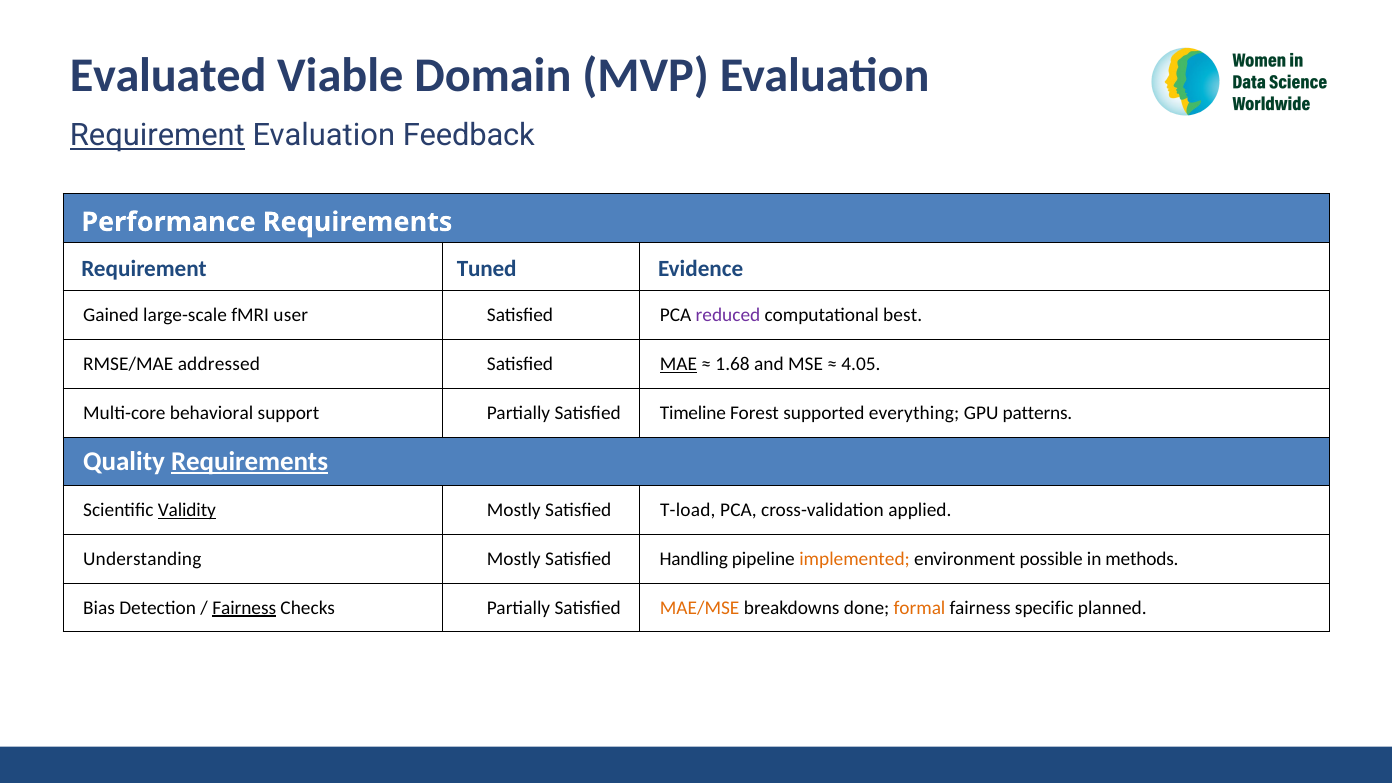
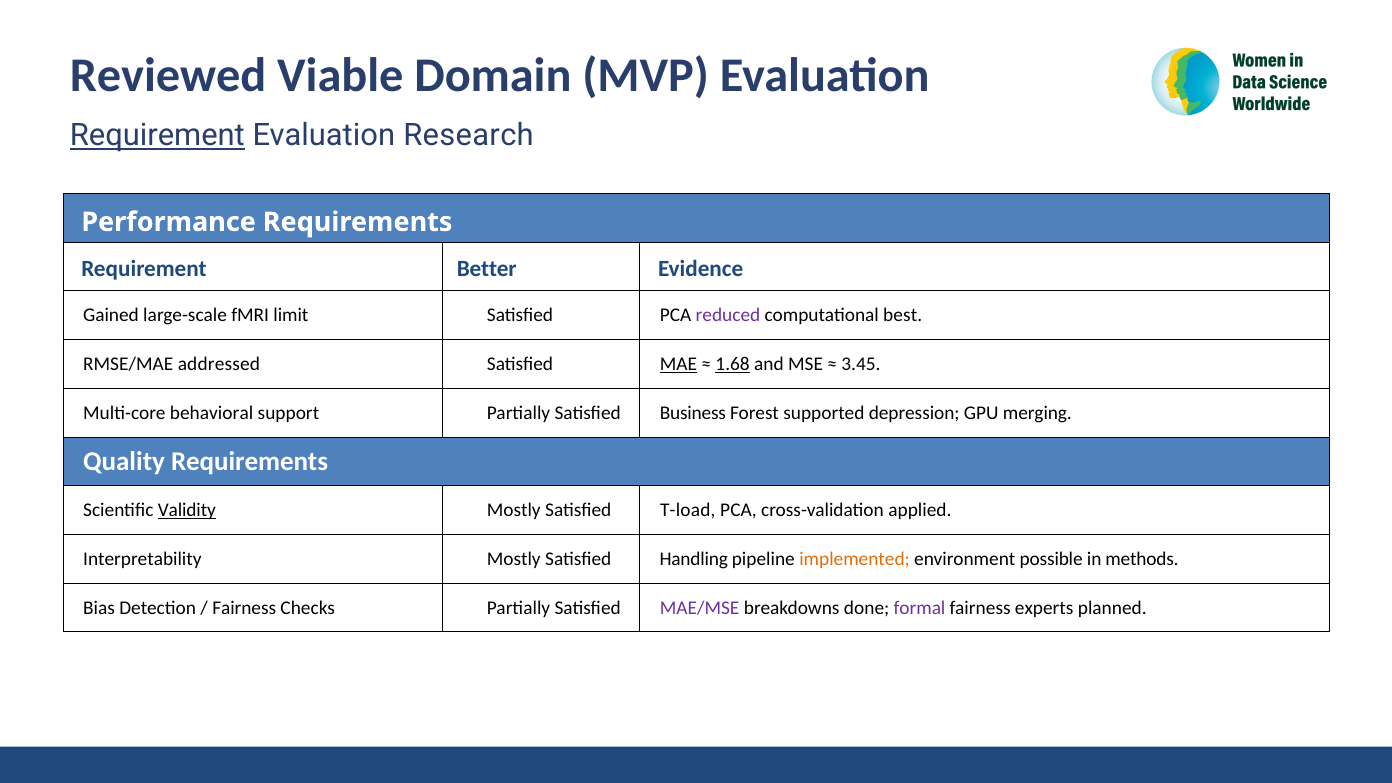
Evaluated: Evaluated -> Reviewed (168, 76)
Feedback: Feedback -> Research (469, 135)
Tuned: Tuned -> Better (487, 269)
user: user -> limit (291, 315)
1.68 underline: none -> present (733, 364)
4.05: 4.05 -> 3.45 (861, 364)
Timeline: Timeline -> Business (693, 413)
everything: everything -> depression (914, 413)
patterns: patterns -> merging (1037, 413)
Requirements underline: present -> none (250, 462)
Understanding: Understanding -> Interpretability (142, 559)
Fairness underline: present -> none (244, 608)
MAE/MSE colour: orange -> purple (700, 608)
formal colour: orange -> purple (920, 608)
specific: specific -> experts (1044, 608)
